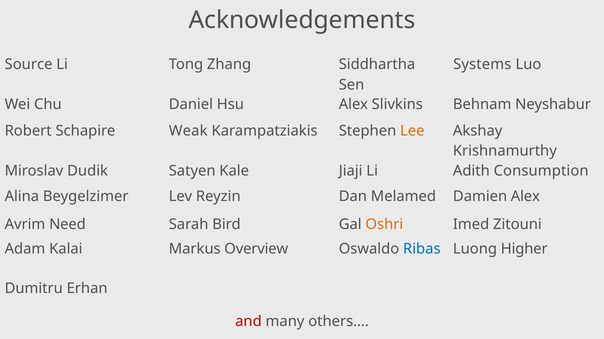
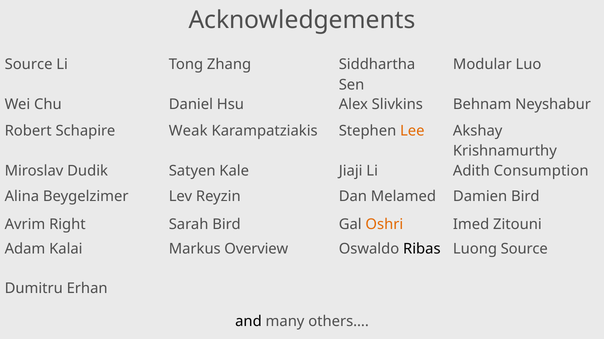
Systems: Systems -> Modular (482, 65)
Damien Alex: Alex -> Bird (525, 197)
Need: Need -> Right (67, 225)
Ribas colour: blue -> black (422, 249)
Luong Higher: Higher -> Source (524, 249)
and colour: red -> black (248, 322)
